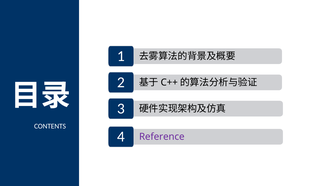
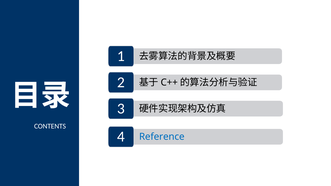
Reference colour: purple -> blue (162, 137)
